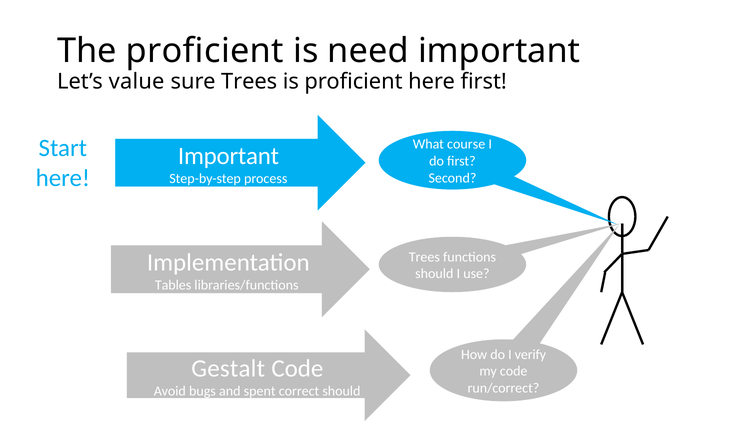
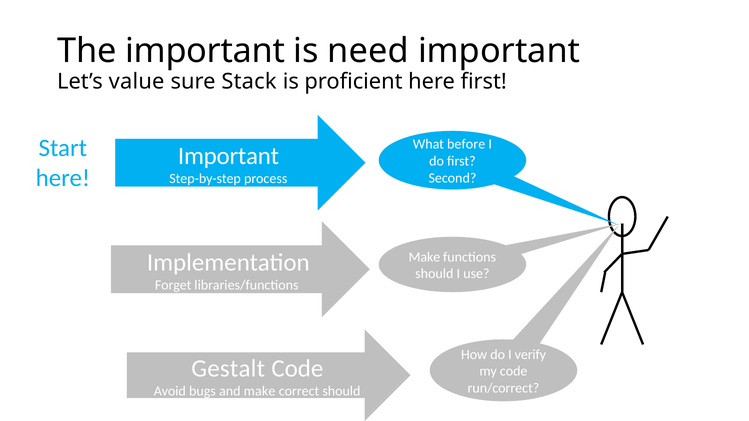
The proficient: proficient -> important (205, 51)
sure Trees: Trees -> Stack (249, 82)
course: course -> before (466, 144)
Trees: Trees -> Make (424, 257)
Tables: Tables -> Forget (173, 285)
and spent: spent -> make (260, 391)
